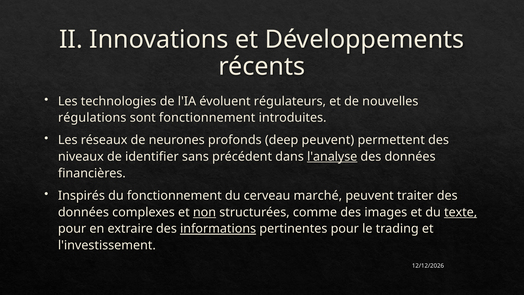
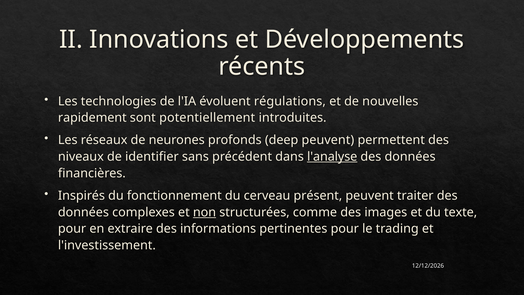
régulateurs: régulateurs -> régulations (290, 101)
régulations: régulations -> rapidement (92, 118)
sont fonctionnement: fonctionnement -> potentiellement (207, 118)
marché: marché -> présent (318, 195)
texte underline: present -> none (461, 212)
informations underline: present -> none (218, 229)
